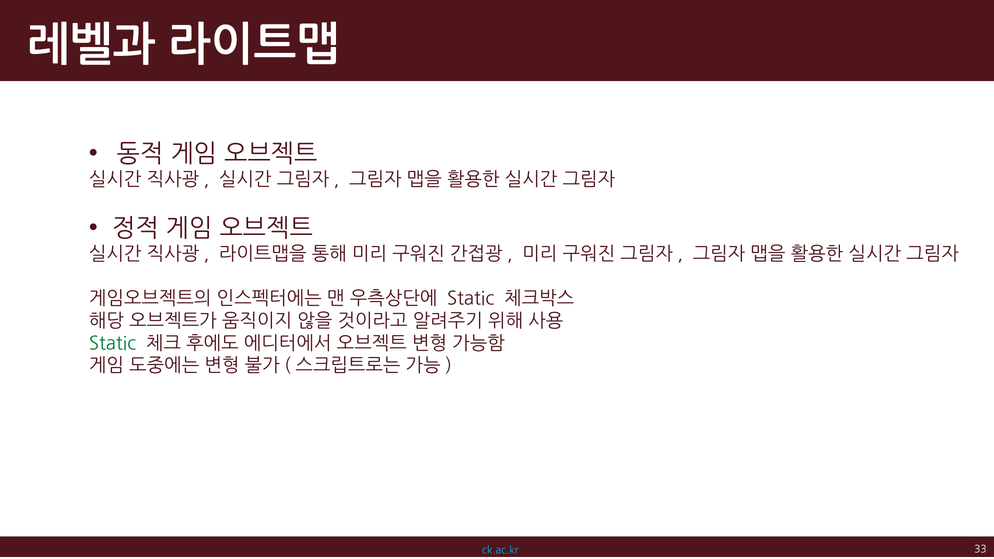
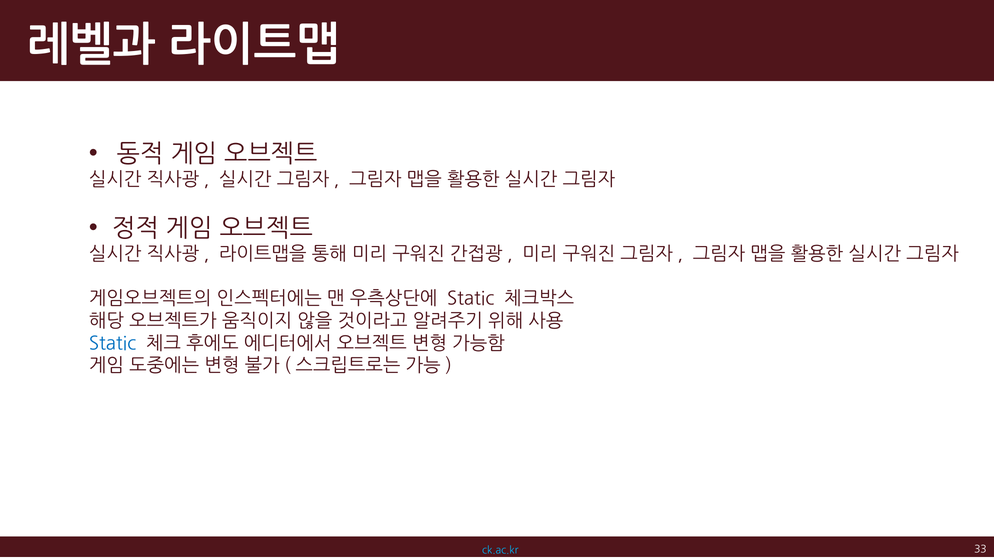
Static colour: green -> blue (113, 344)
